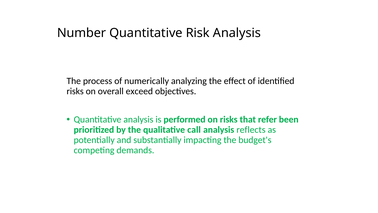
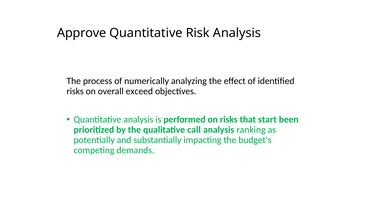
Number: Number -> Approve (82, 33)
refer: refer -> start (267, 119)
reflects: reflects -> ranking (251, 129)
